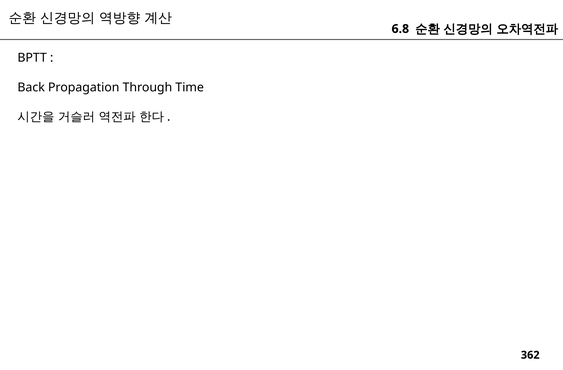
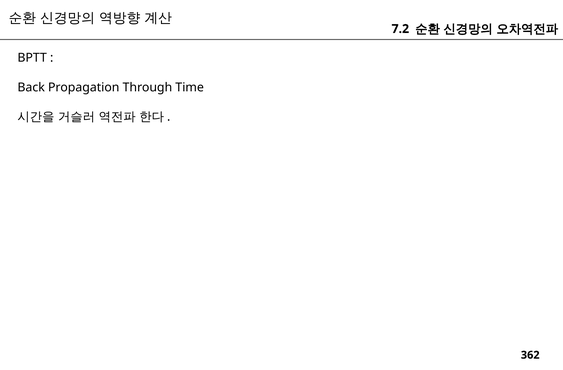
6.8: 6.8 -> 7.2 (400, 29)
